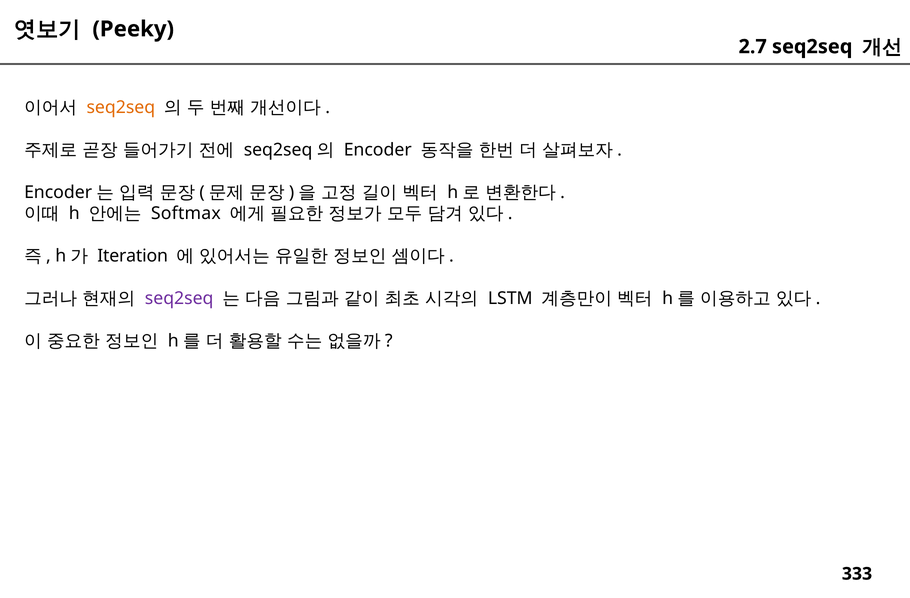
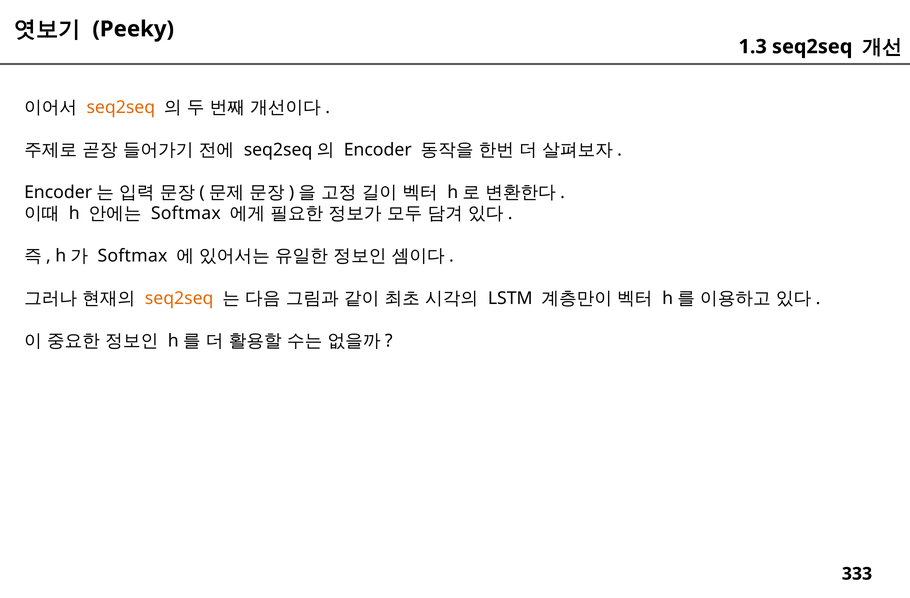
2.7: 2.7 -> 1.3 (753, 47)
Iteration: Iteration -> Softmax (132, 256)
seq2seq colour: purple -> orange (179, 298)
